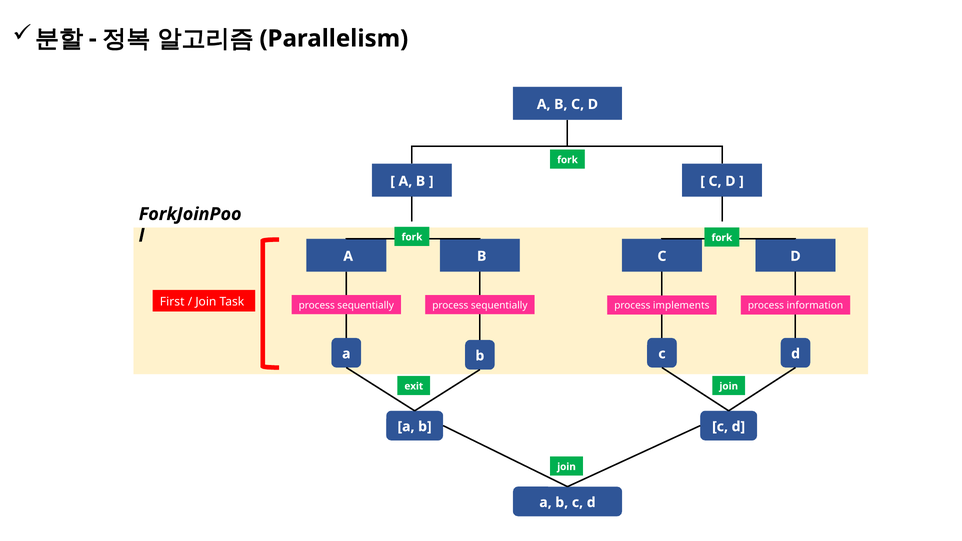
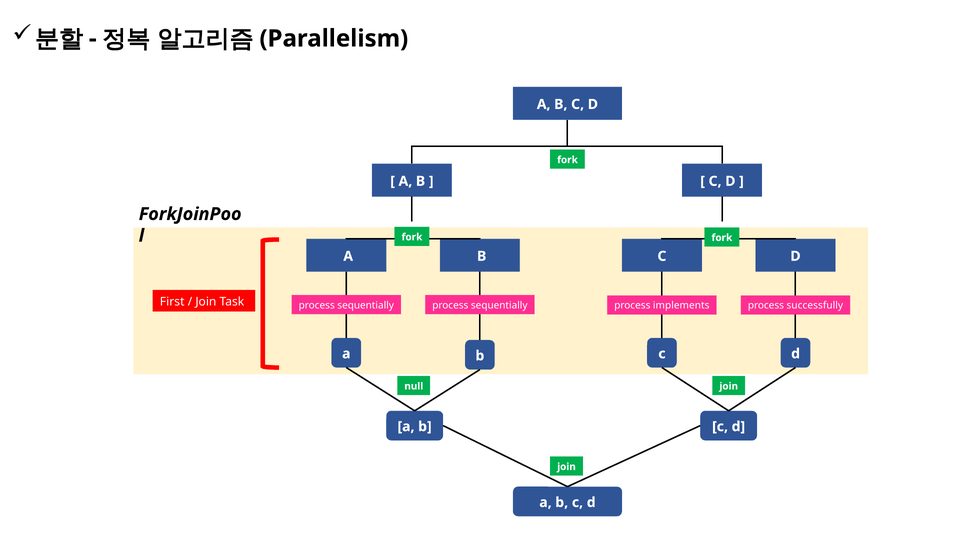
information: information -> successfully (815, 306)
exit: exit -> null (414, 386)
